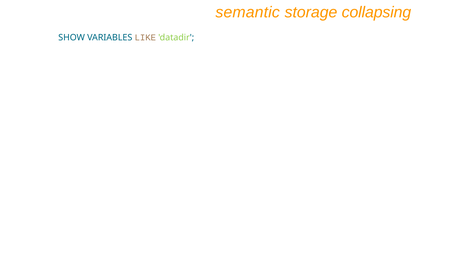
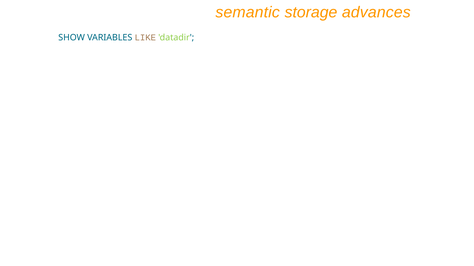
collapsing: collapsing -> advances (376, 12)
